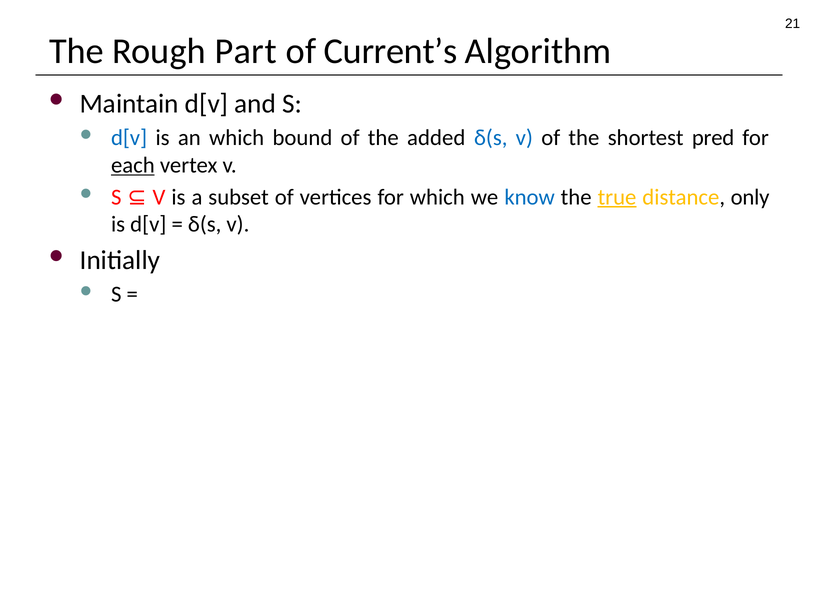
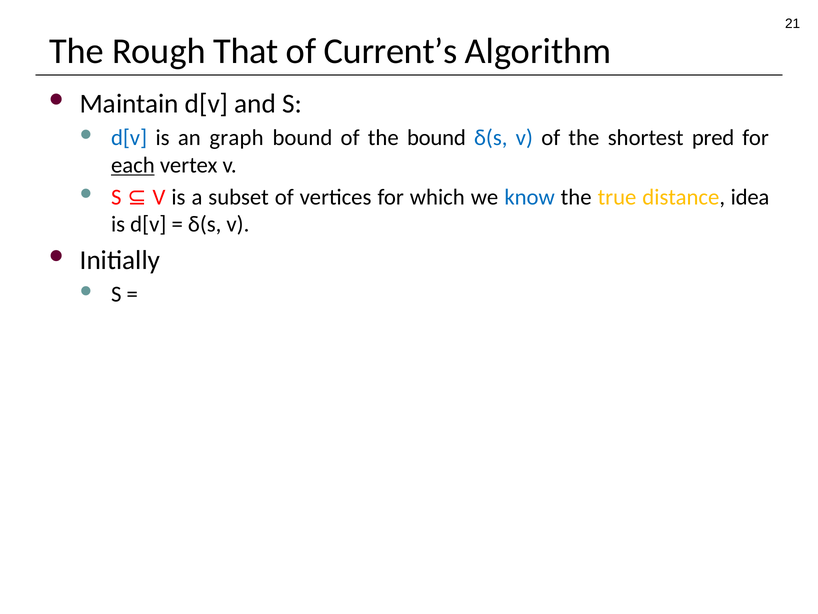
Part: Part -> That (246, 51)
an which: which -> graph (237, 138)
the added: added -> bound (436, 138)
true underline: present -> none (617, 197)
only: only -> idea (750, 197)
